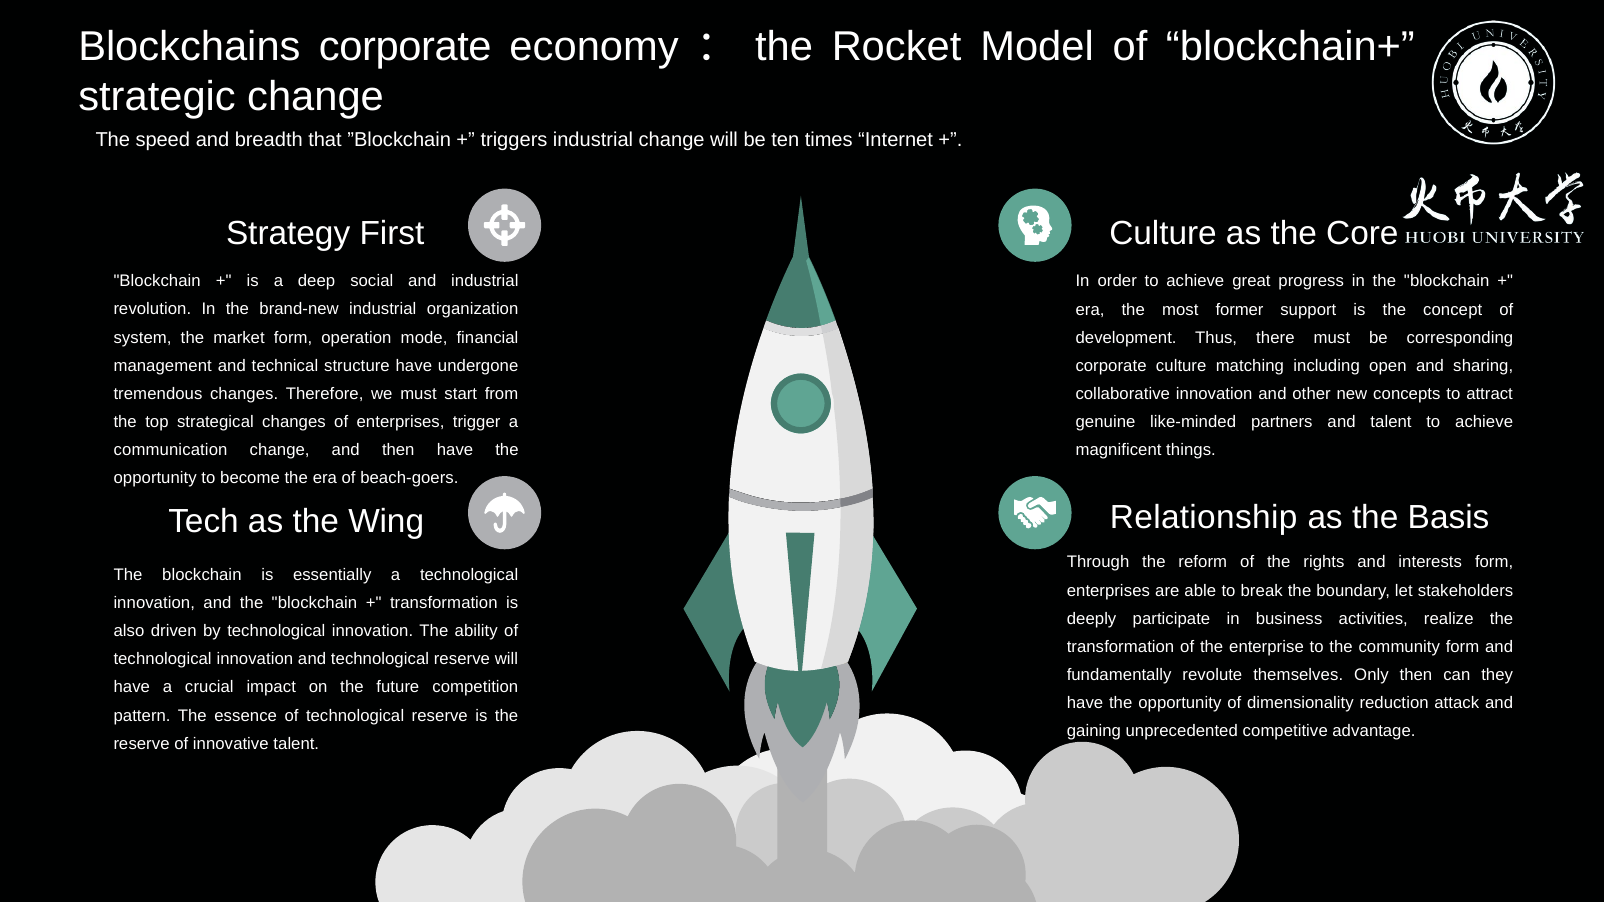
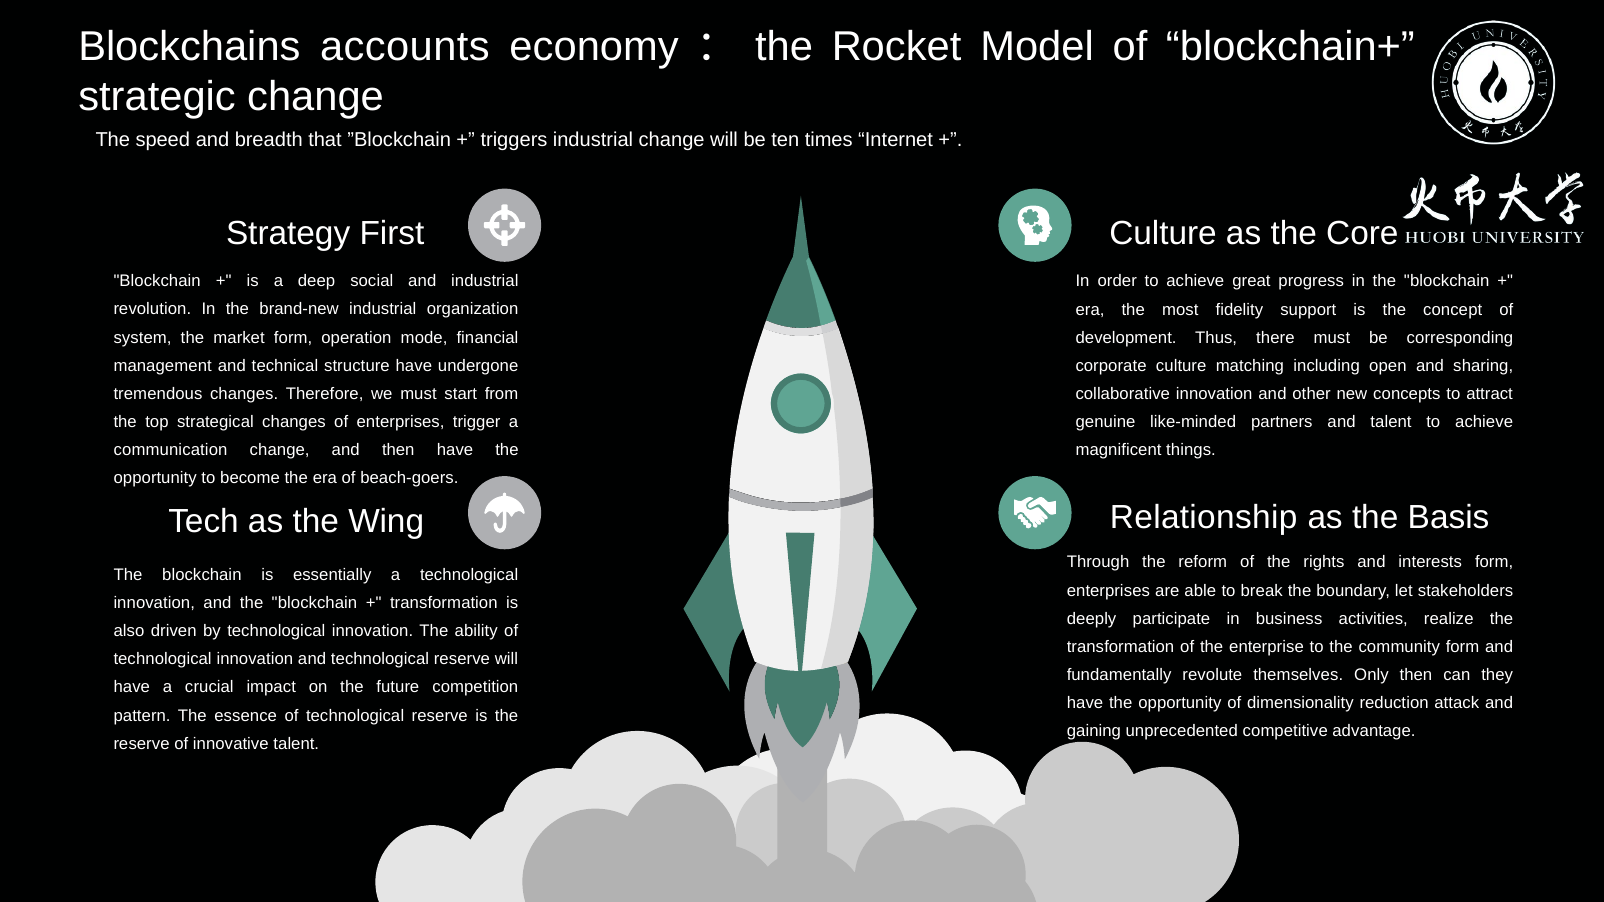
Blockchains corporate: corporate -> accounts (405, 47)
former: former -> fidelity (1239, 310)
